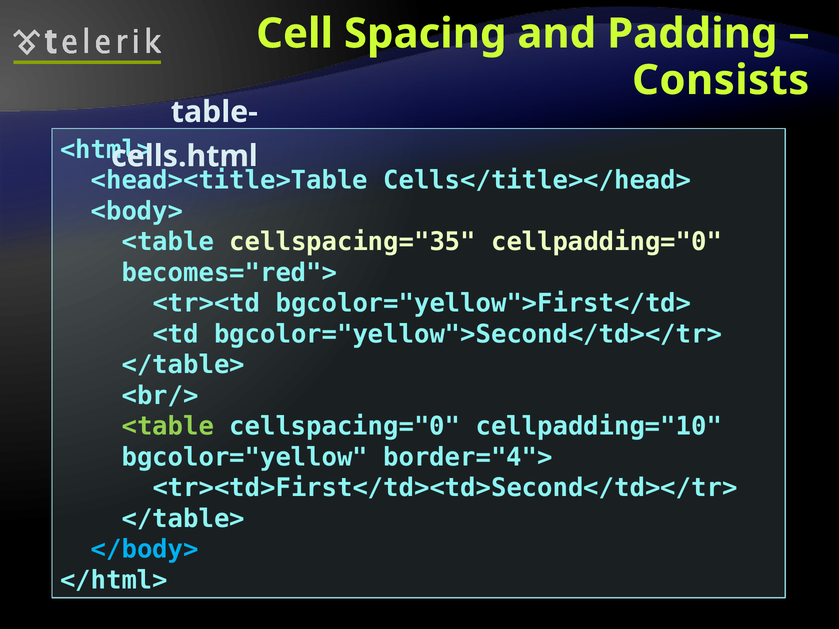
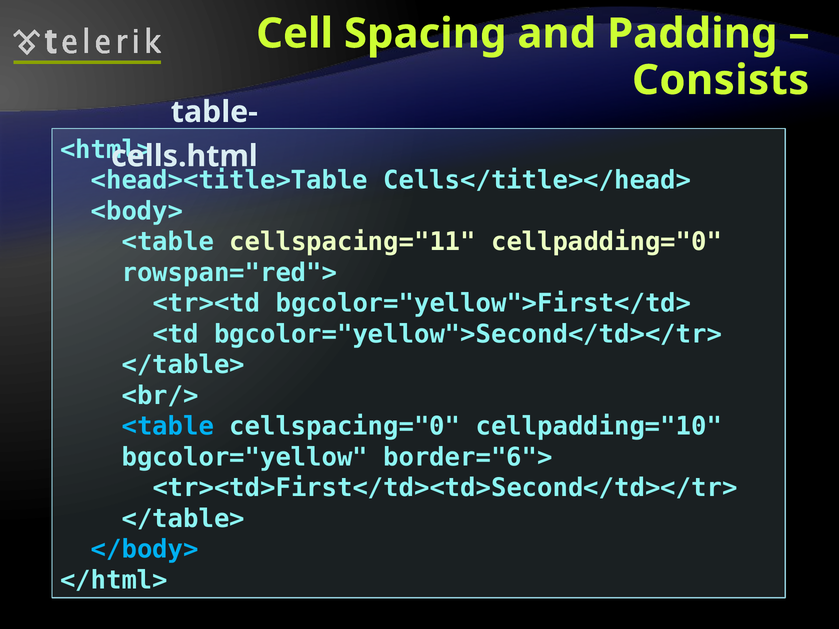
cellspacing="35: cellspacing="35 -> cellspacing="11 (353, 242)
becomes="red">: becomes="red"> -> rowspan="red"> (229, 273)
<table colour: light green -> light blue (168, 427)
border="4">: border="4"> -> border="6"> (468, 457)
